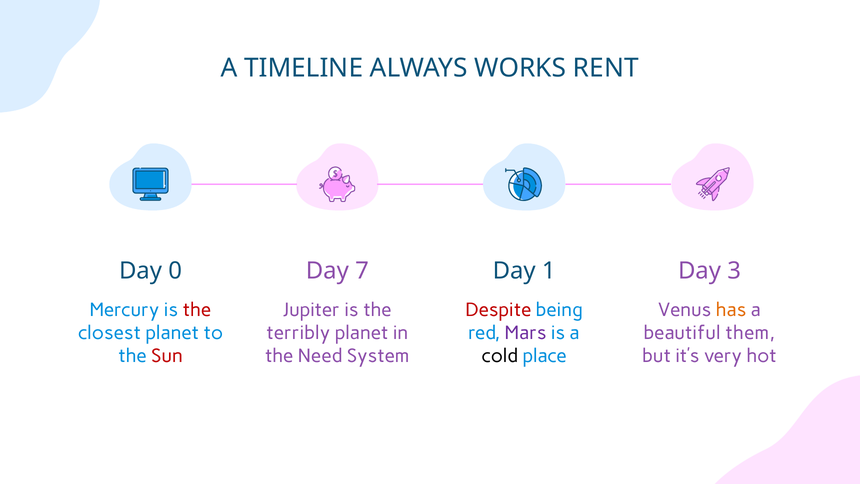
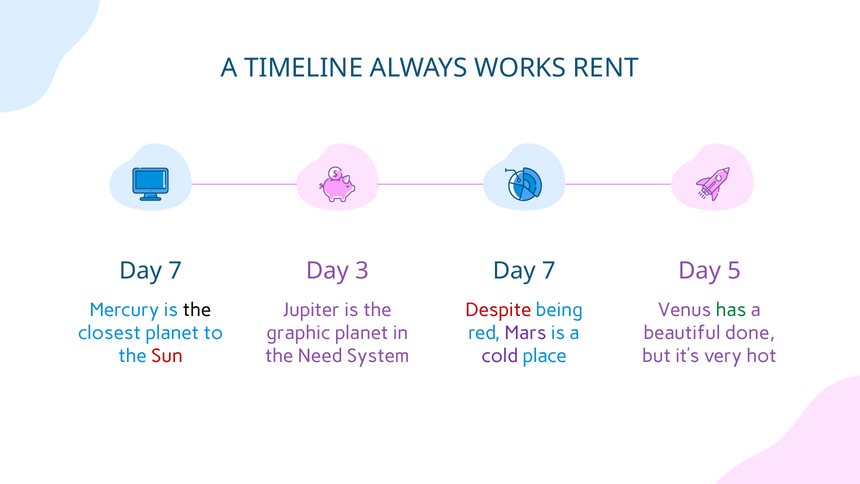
0: 0 -> 7 (175, 271)
7: 7 -> 3 (362, 271)
1: 1 -> 7 (549, 271)
3: 3 -> 5 (734, 271)
the colour: red -> black (197, 310)
has colour: orange -> green (731, 310)
terribly: terribly -> graphic (298, 333)
them: them -> done (750, 333)
cold colour: black -> purple (500, 356)
